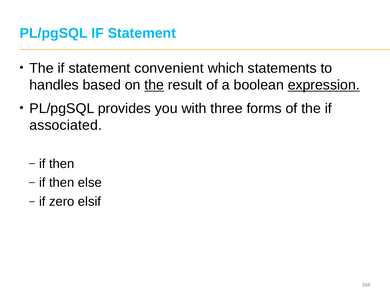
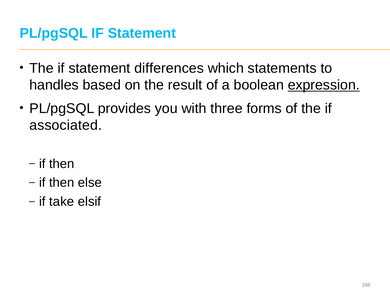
convenient: convenient -> differences (169, 68)
the underline: present -> none (154, 85)
zero: zero -> take (62, 202)
